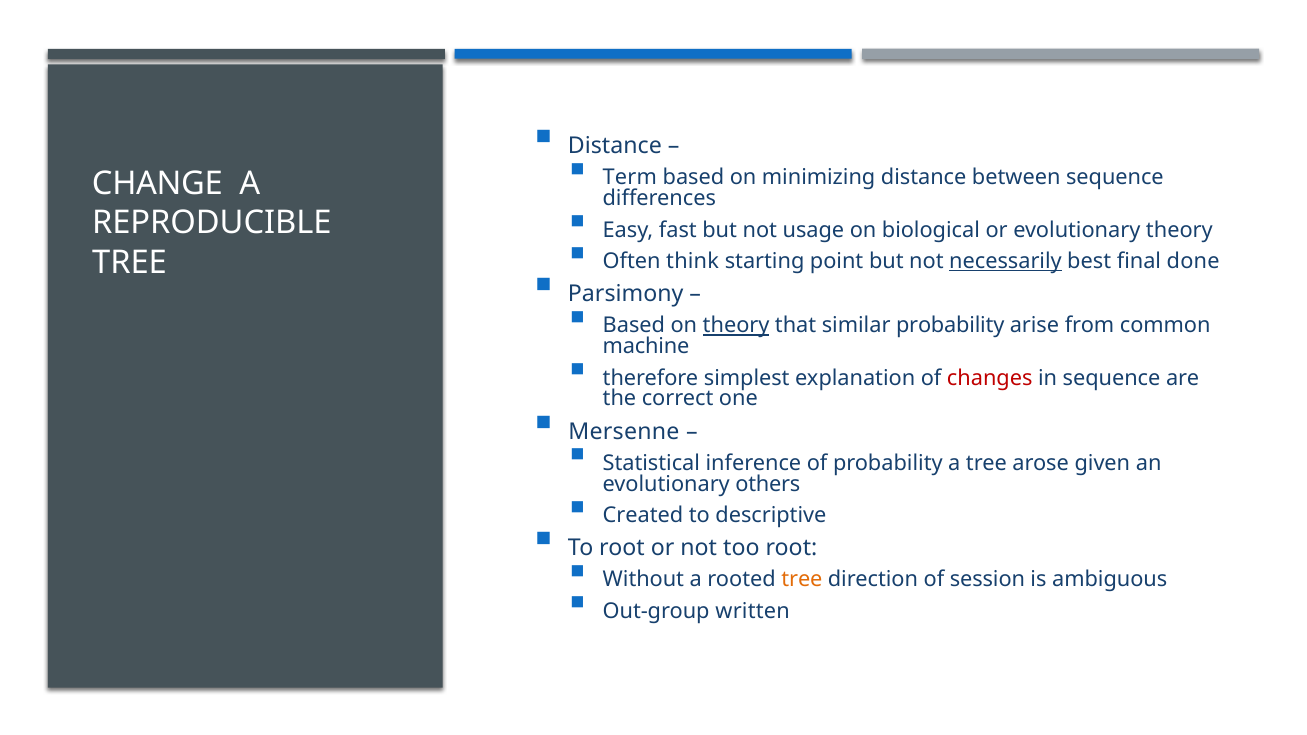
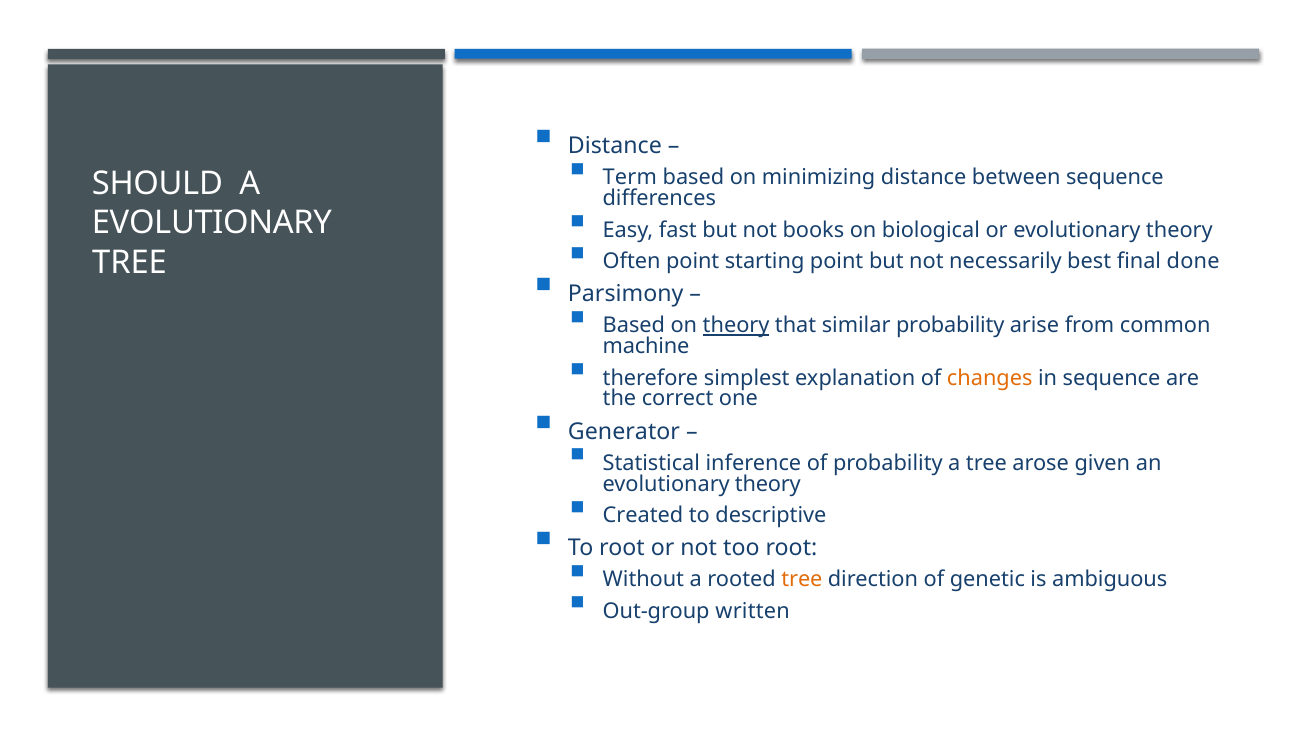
CHANGE: CHANGE -> SHOULD (157, 184)
REPRODUCIBLE: REPRODUCIBLE -> EVOLUTIONARY (212, 223)
usage: usage -> books (813, 230)
Often think: think -> point (693, 261)
necessarily underline: present -> none (1005, 261)
changes colour: red -> orange (990, 378)
Mersenne: Mersenne -> Generator (624, 431)
others: others -> theory (768, 484)
session: session -> genetic (987, 580)
